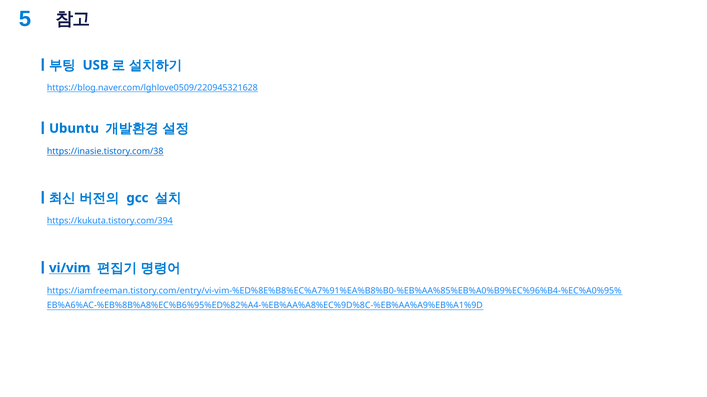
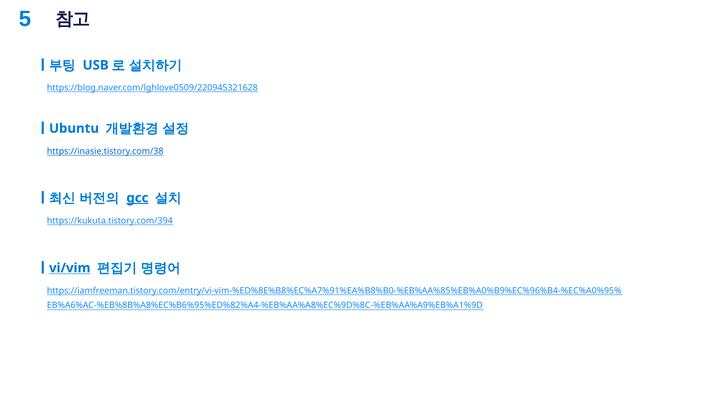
gcc underline: none -> present (137, 198)
